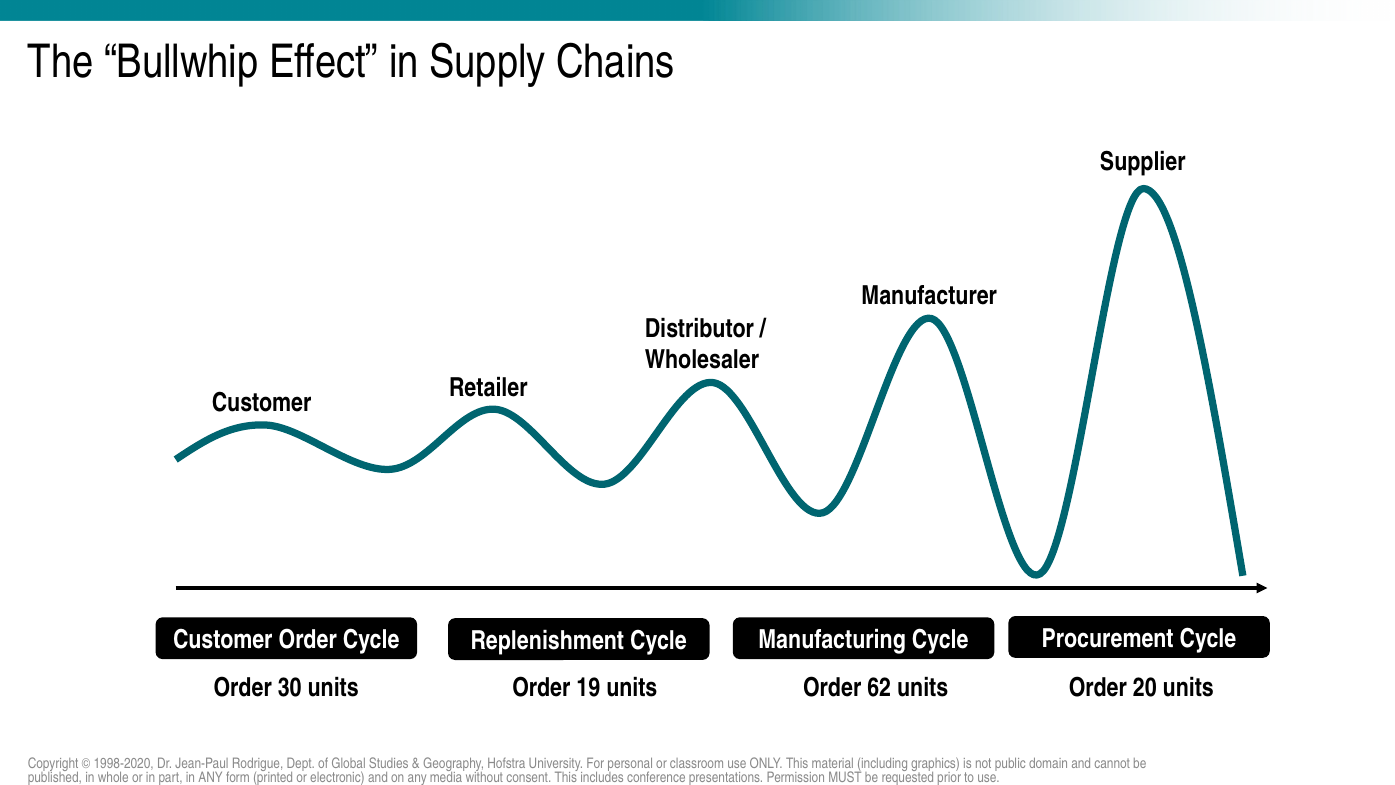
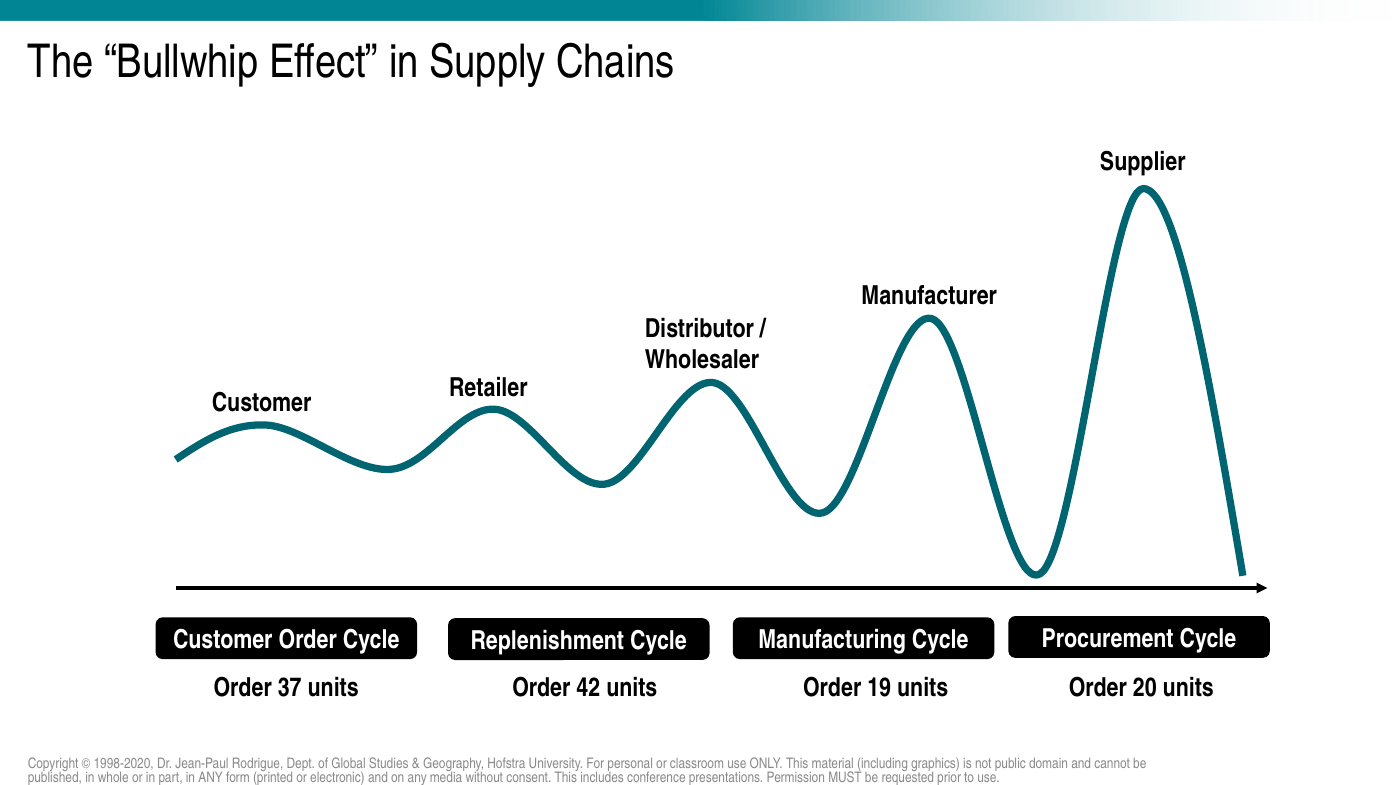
30: 30 -> 37 (290, 688)
19: 19 -> 42 (588, 688)
62: 62 -> 19 (879, 688)
